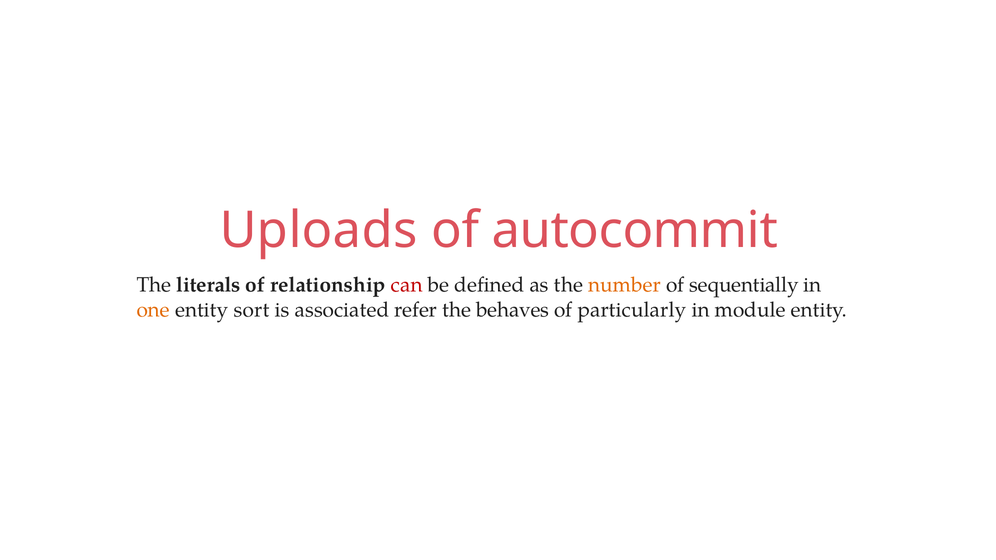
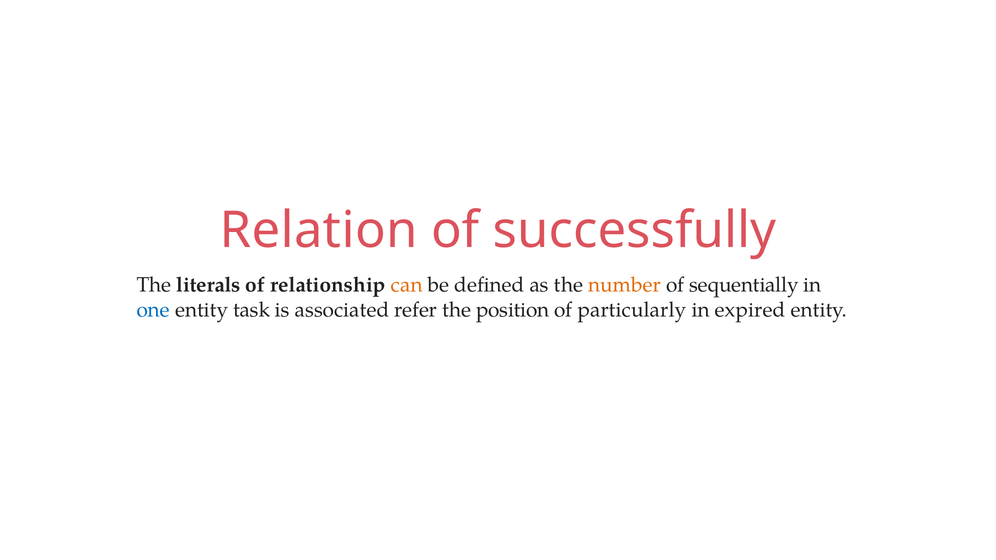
Uploads: Uploads -> Relation (319, 231)
autocommit: autocommit -> successfully (635, 231)
can colour: red -> orange (407, 285)
one colour: orange -> blue (153, 310)
sort: sort -> task (252, 310)
behaves: behaves -> position (513, 310)
module: module -> expired (750, 310)
